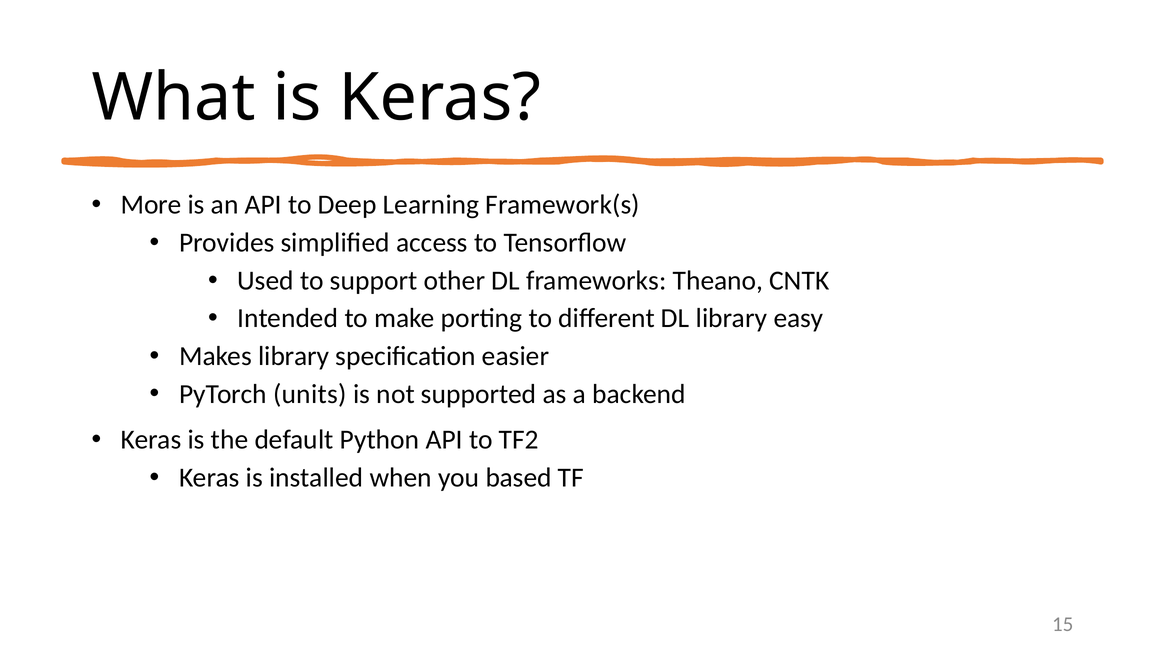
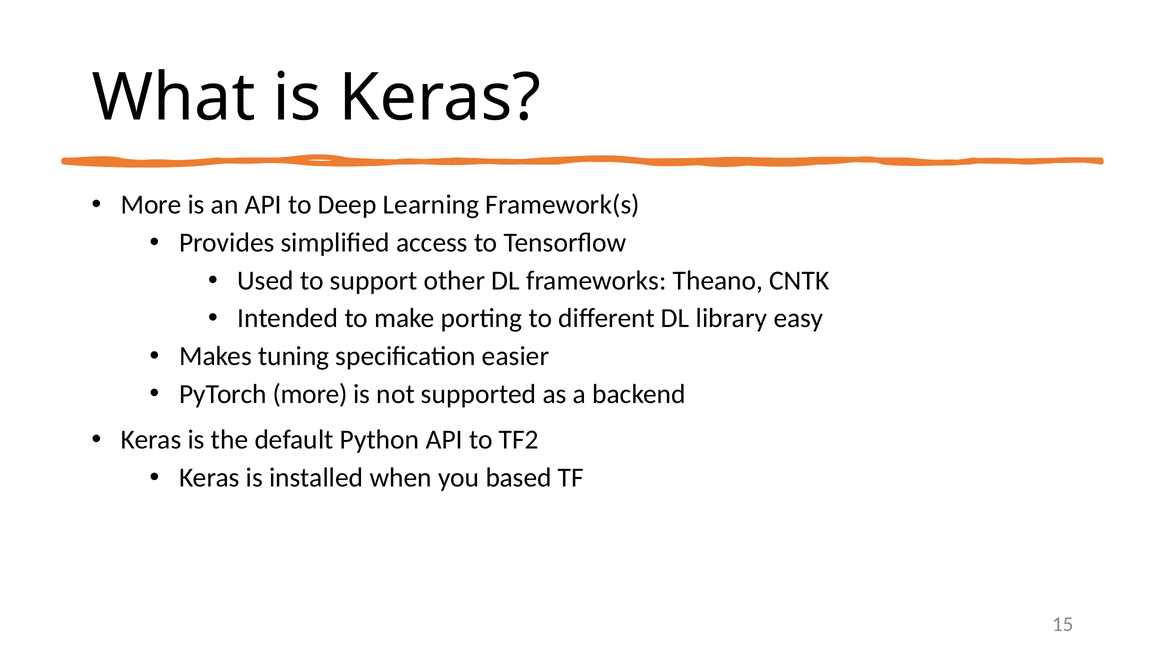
Makes library: library -> tuning (294, 356)
PyTorch units: units -> more (310, 394)
